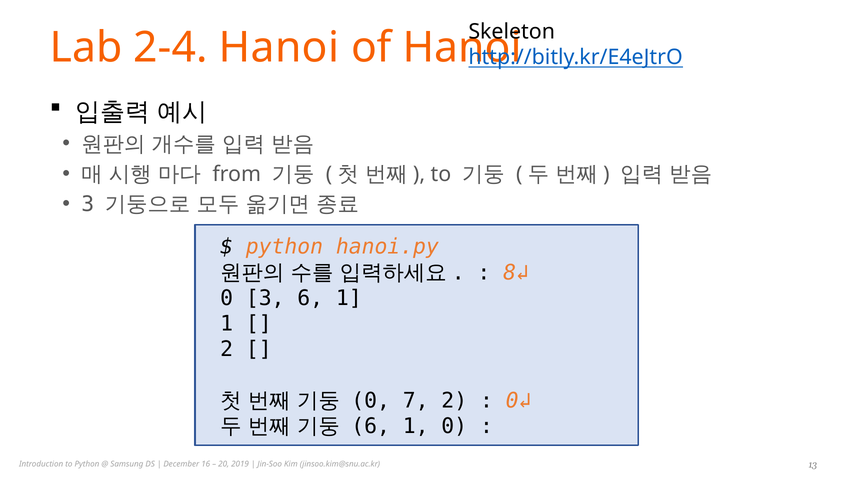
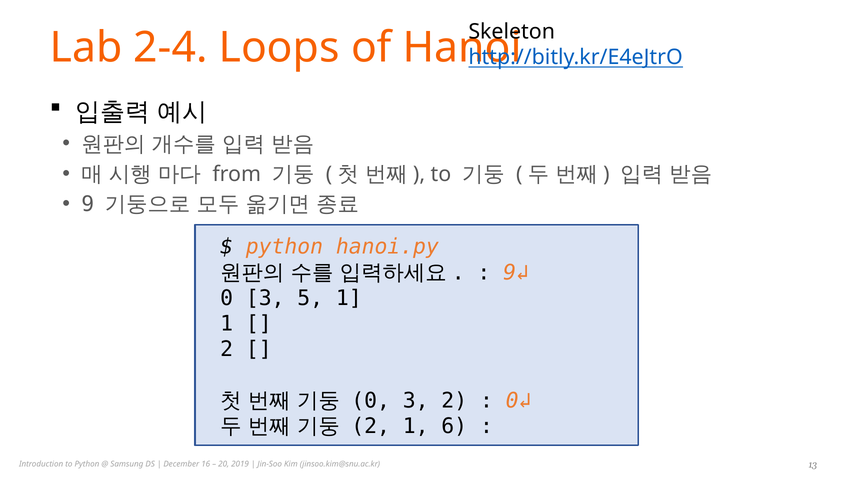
2-4 Hanoi: Hanoi -> Loops (279, 47)
3: 3 -> 9 (88, 204)
8↲: 8↲ -> 9↲ (516, 272)
3 6: 6 -> 5 (310, 298)
7: 7 -> 3 (416, 401)
6: 6 -> 2 (371, 426)
1 0: 0 -> 6 (454, 426)
